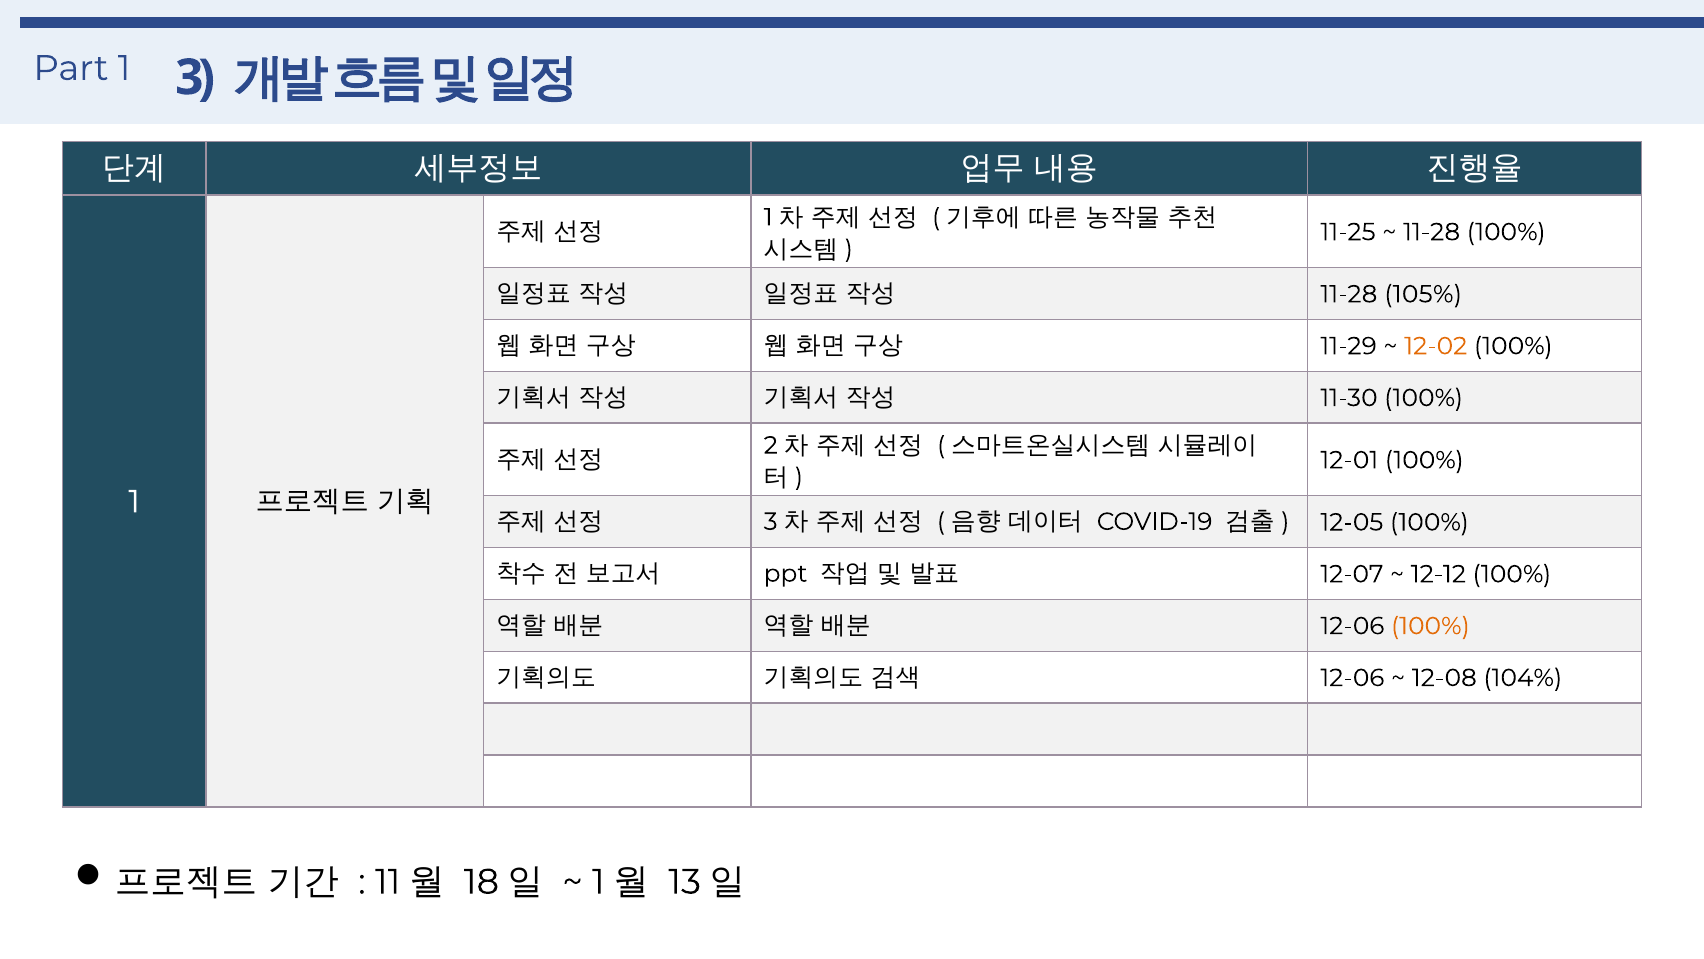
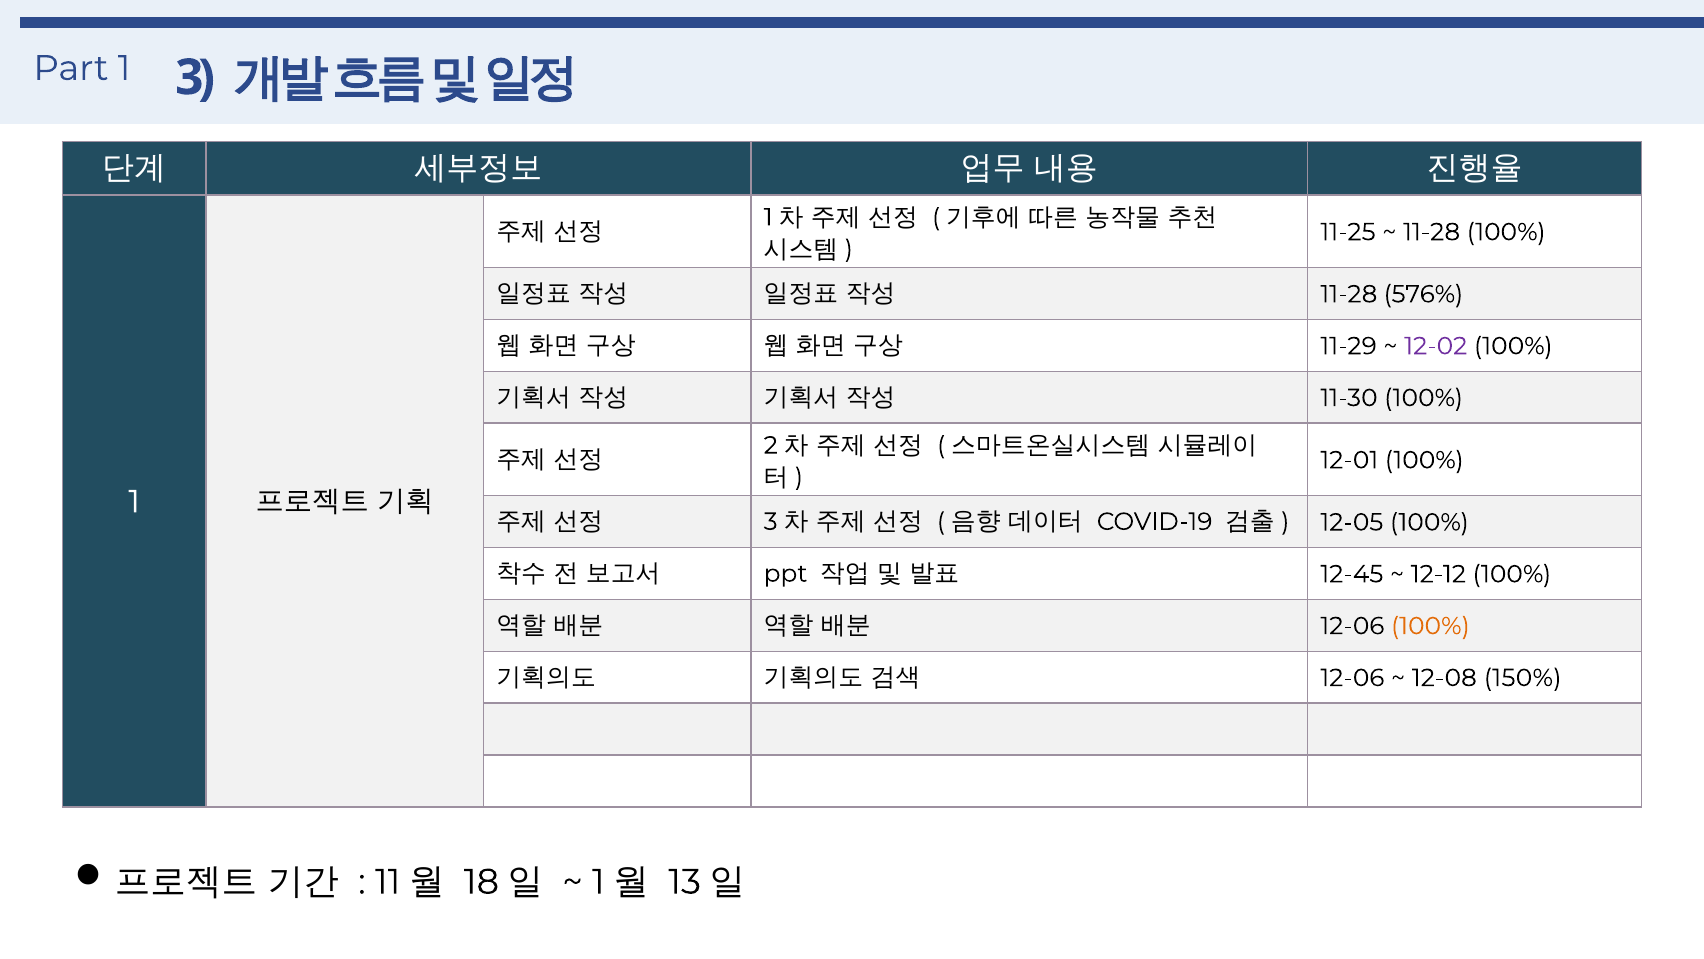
105%: 105% -> 576% (1423, 294)
12-02 colour: orange -> purple (1436, 346)
12-07: 12-07 -> 12-45 (1352, 574)
104%: 104% -> 150% (1523, 678)
